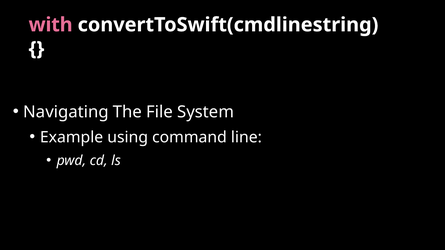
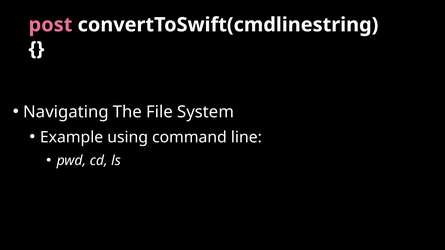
with: with -> post (50, 25)
